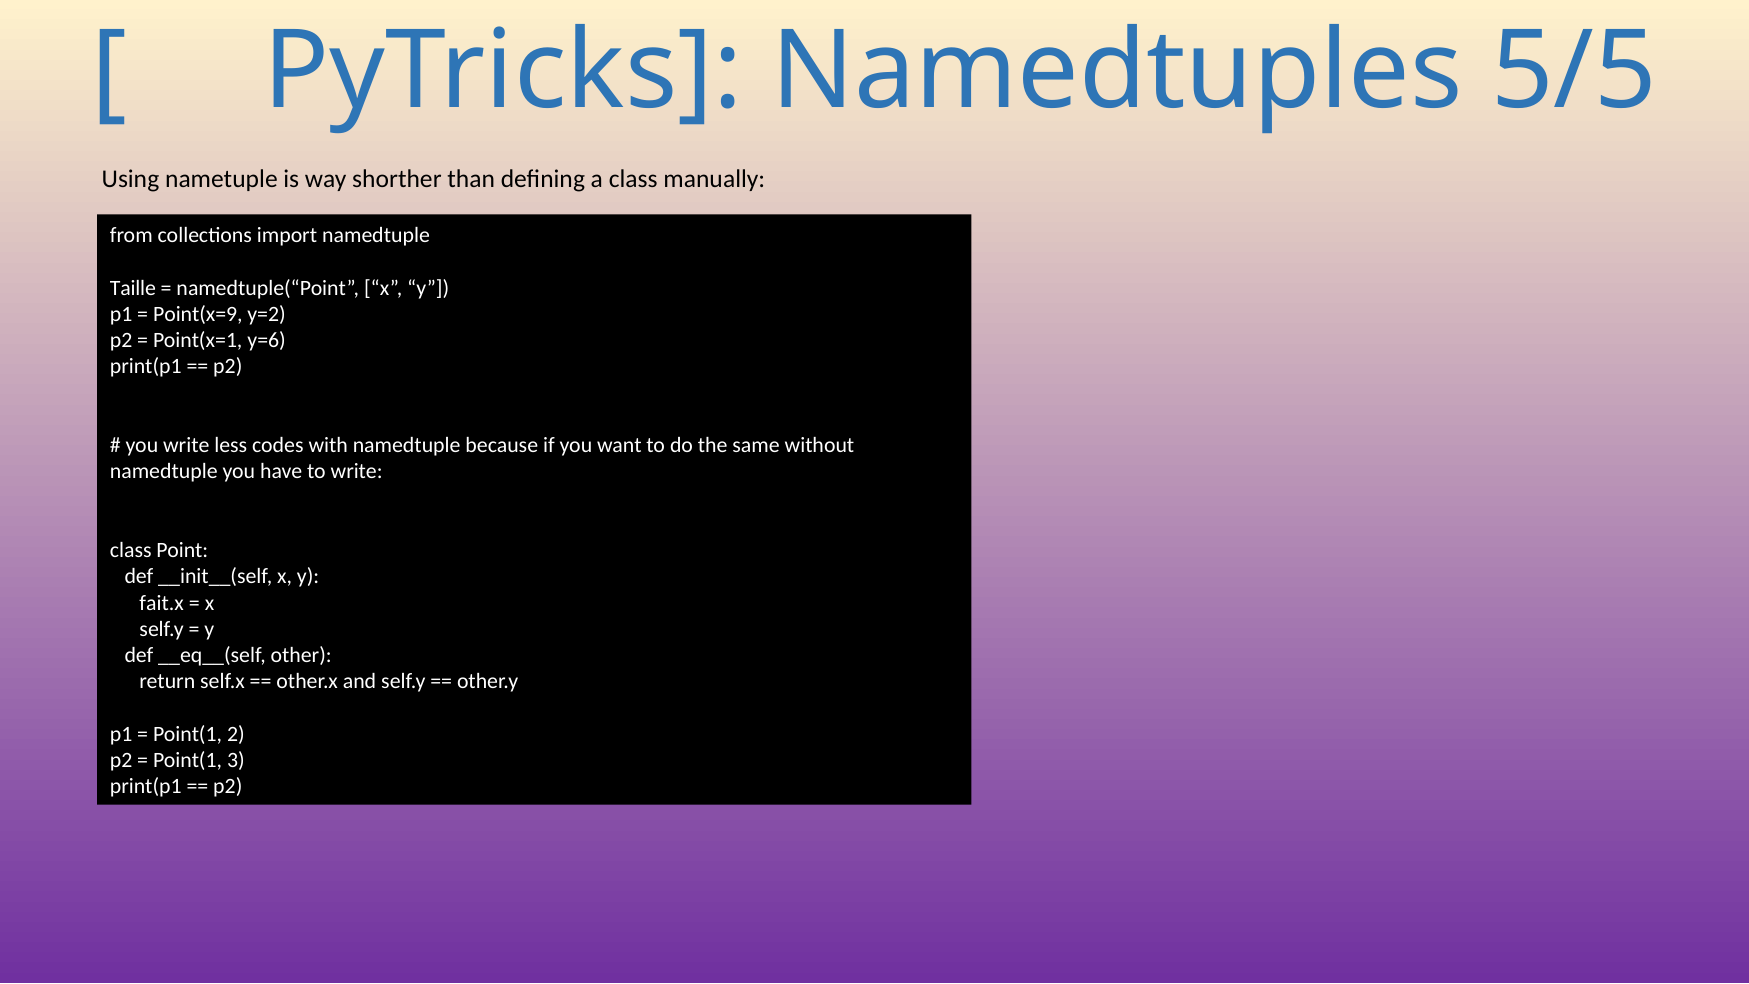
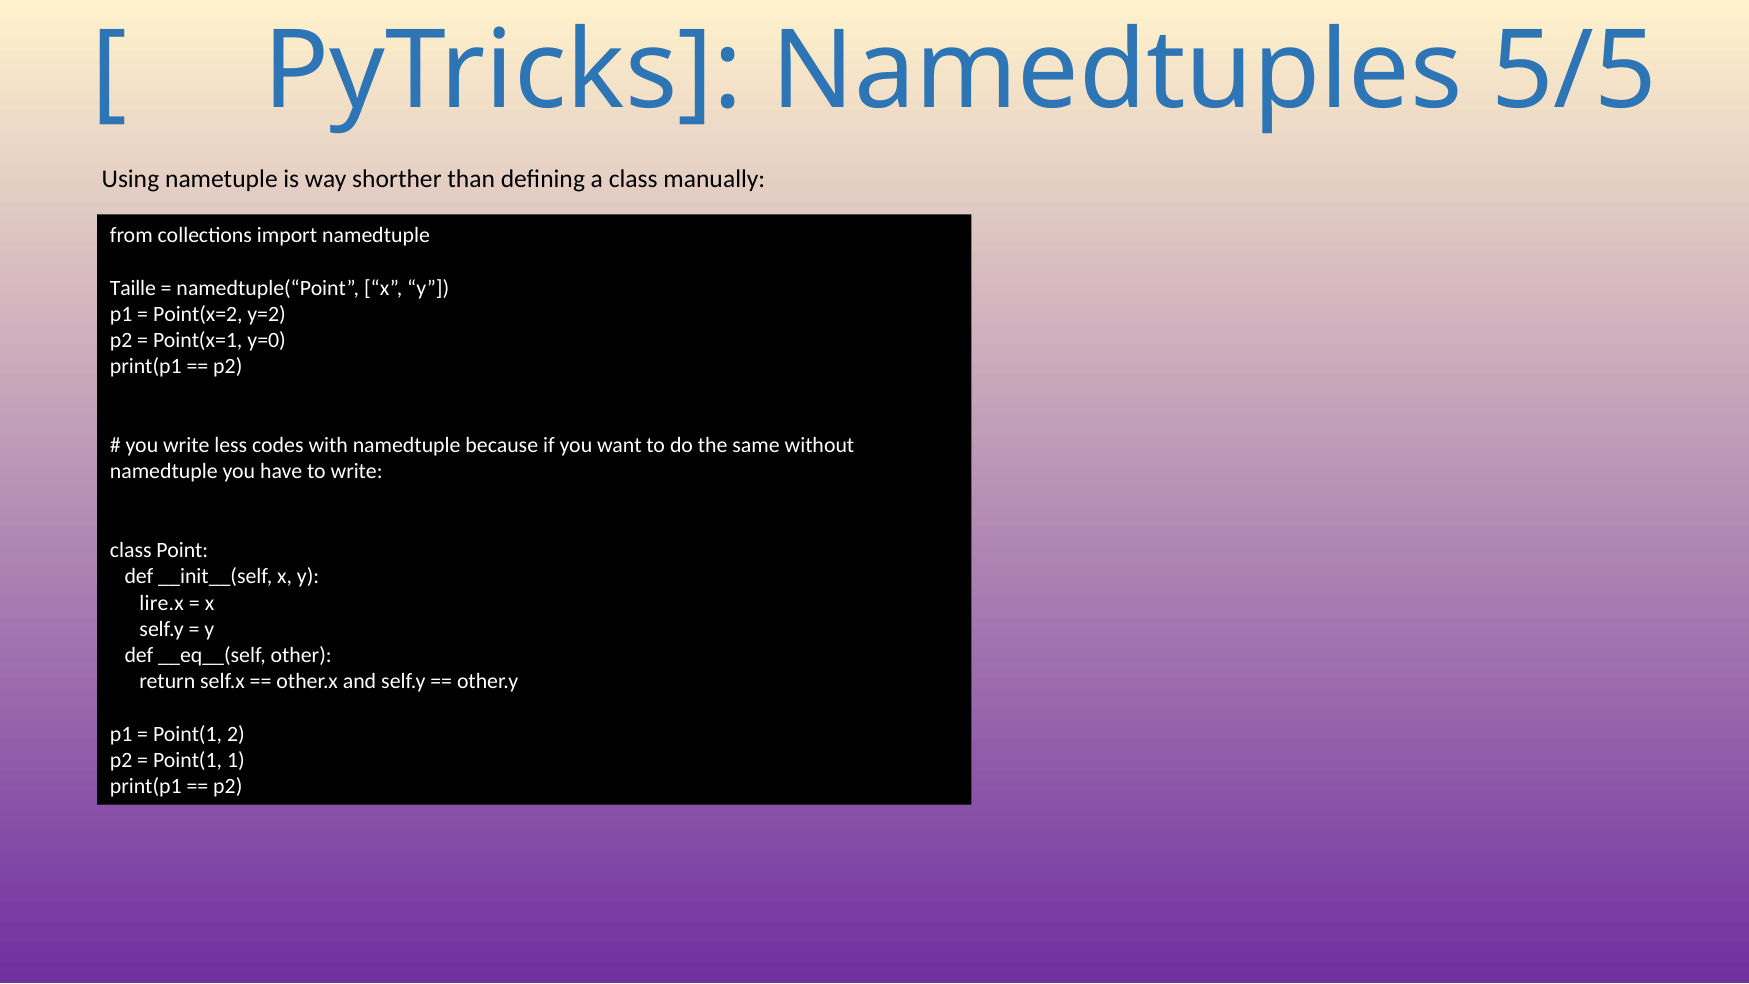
Point(x=9: Point(x=9 -> Point(x=2 (198, 314)
y=6: y=6 -> y=0 (267, 340)
fait.x: fait.x -> lire.x (162, 603)
3: 3 -> 1 (236, 760)
